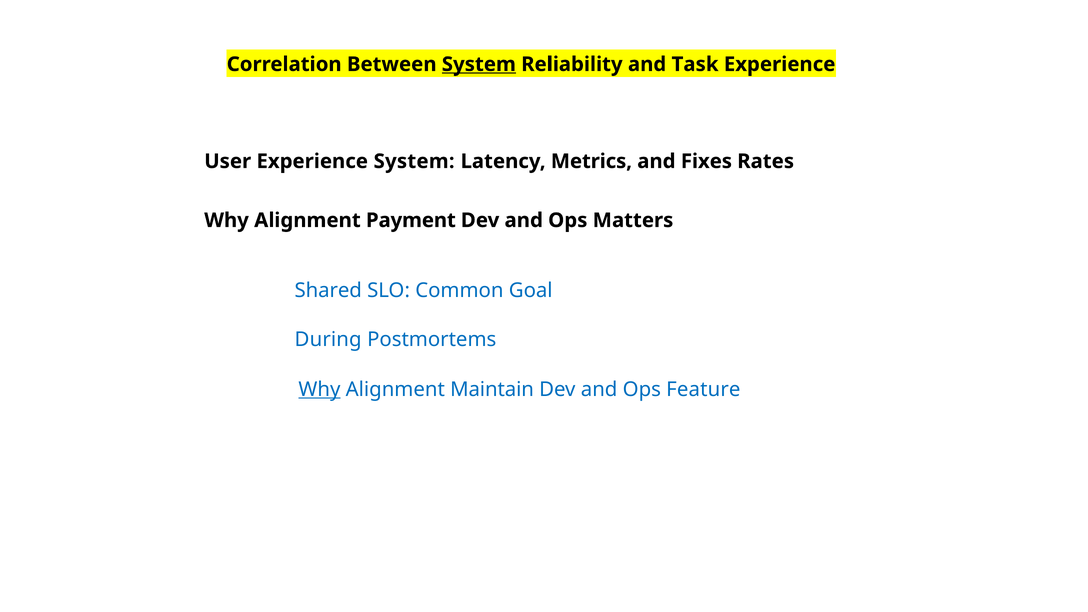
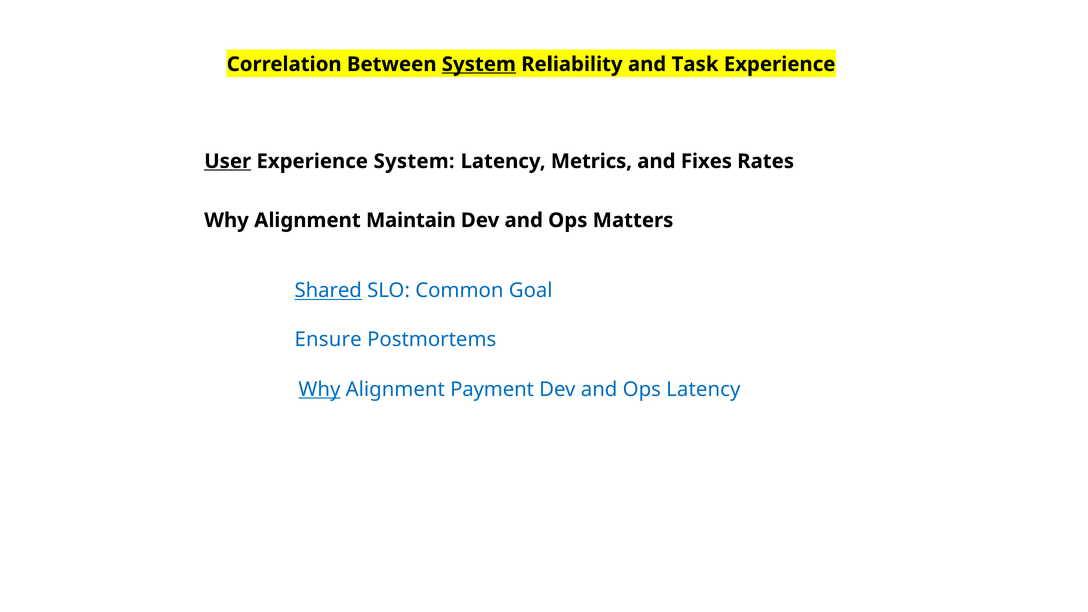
User underline: none -> present (228, 161)
Payment: Payment -> Maintain (411, 220)
Shared underline: none -> present (328, 291)
During: During -> Ensure (328, 340)
Maintain: Maintain -> Payment (492, 389)
Ops Feature: Feature -> Latency (703, 389)
